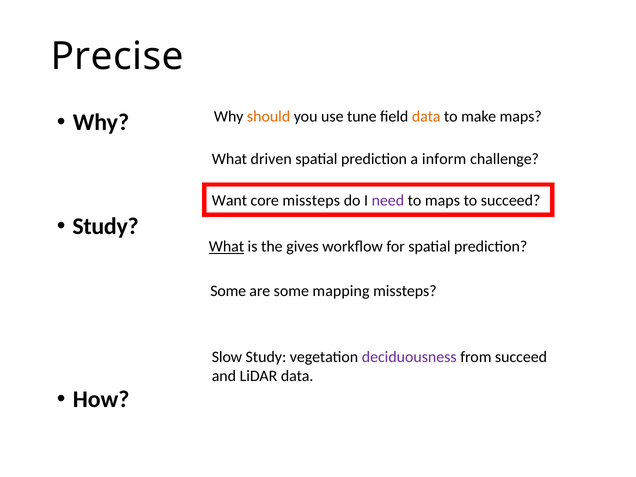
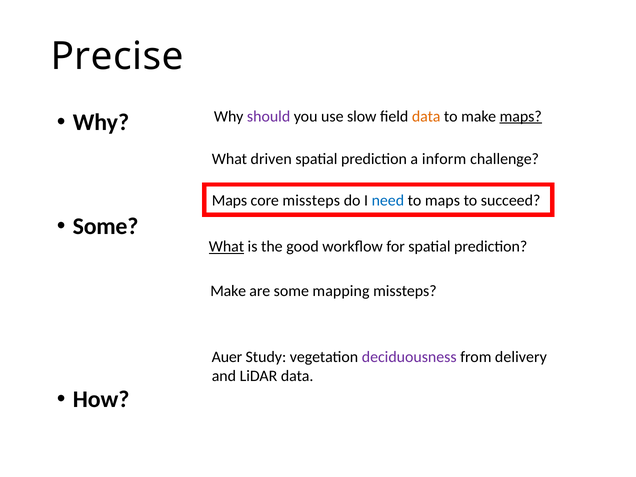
should colour: orange -> purple (269, 116)
tune: tune -> slow (362, 116)
maps underline: none -> present (521, 116)
Want: Want -> Maps (230, 201)
need colour: purple -> blue (388, 201)
Study: Study -> Some (106, 226)
gives: gives -> good (303, 247)
Some: Some -> Make (228, 291)
Slow: Slow -> Auer (227, 357)
from succeed: succeed -> delivery (521, 357)
